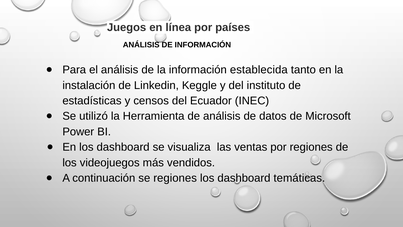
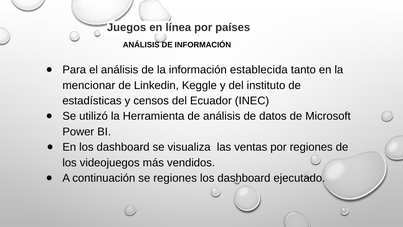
instalación: instalación -> mencionar (89, 85)
temáticas: temáticas -> ejecutado (299, 178)
